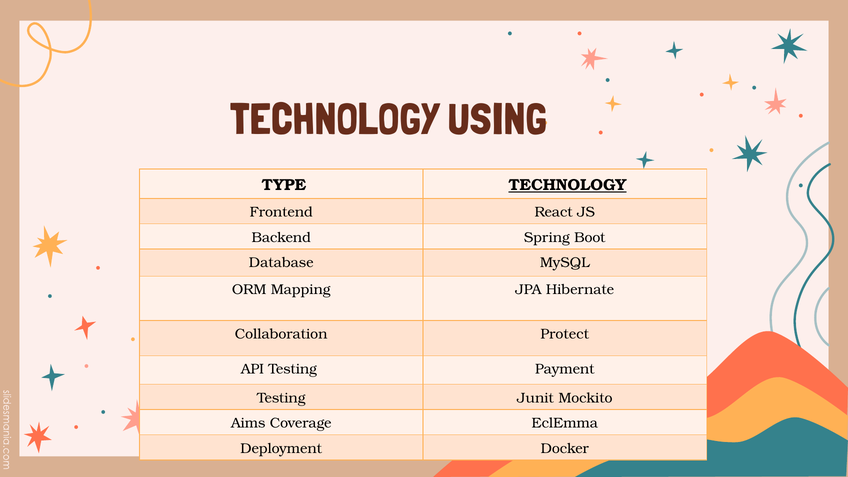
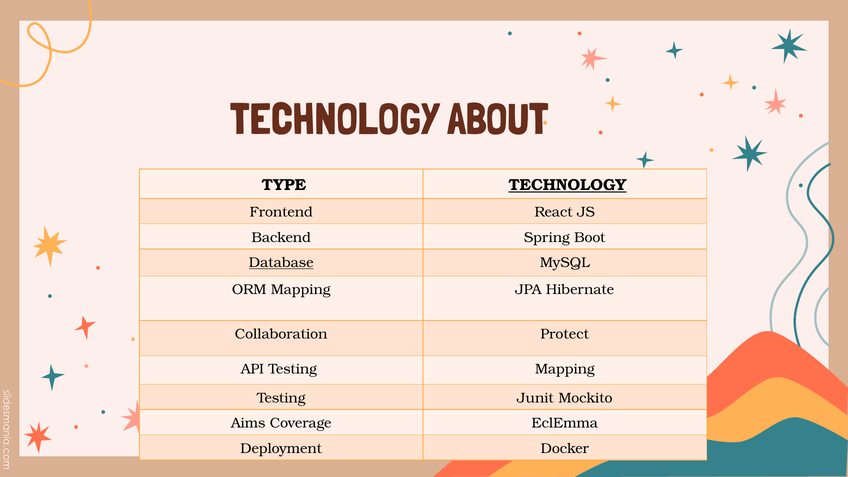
USING: USING -> ABOUT (498, 120)
Database underline: none -> present (281, 263)
Testing Payment: Payment -> Mapping (565, 369)
